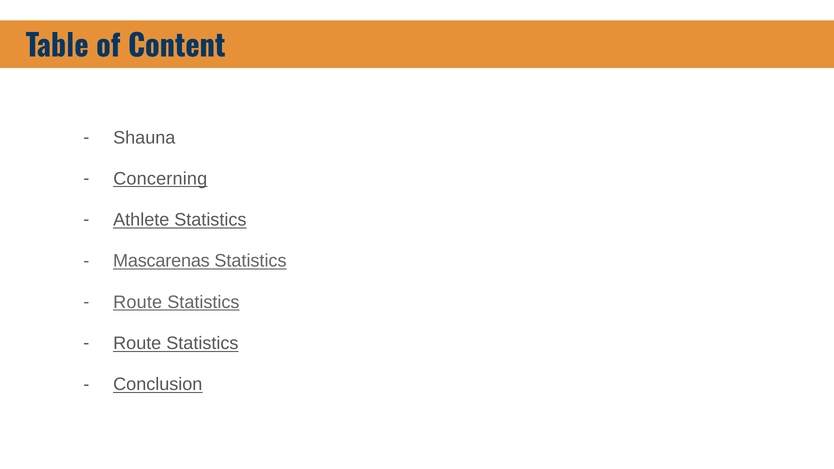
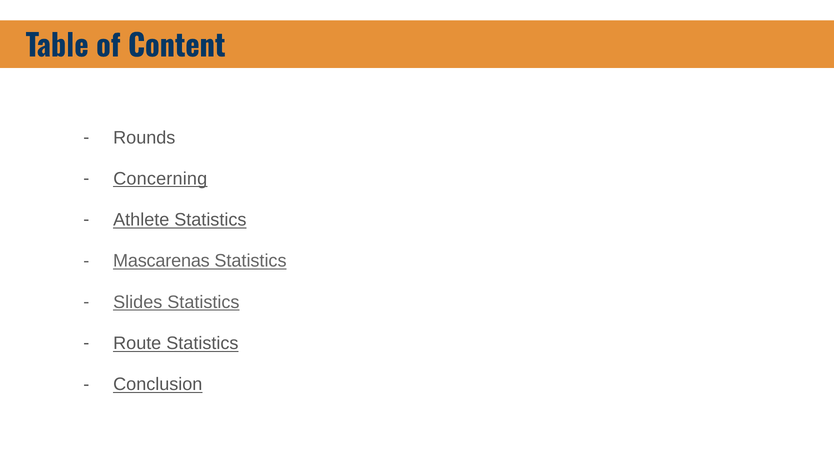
Shauna: Shauna -> Rounds (144, 138)
Route: Route -> Slides (138, 302)
